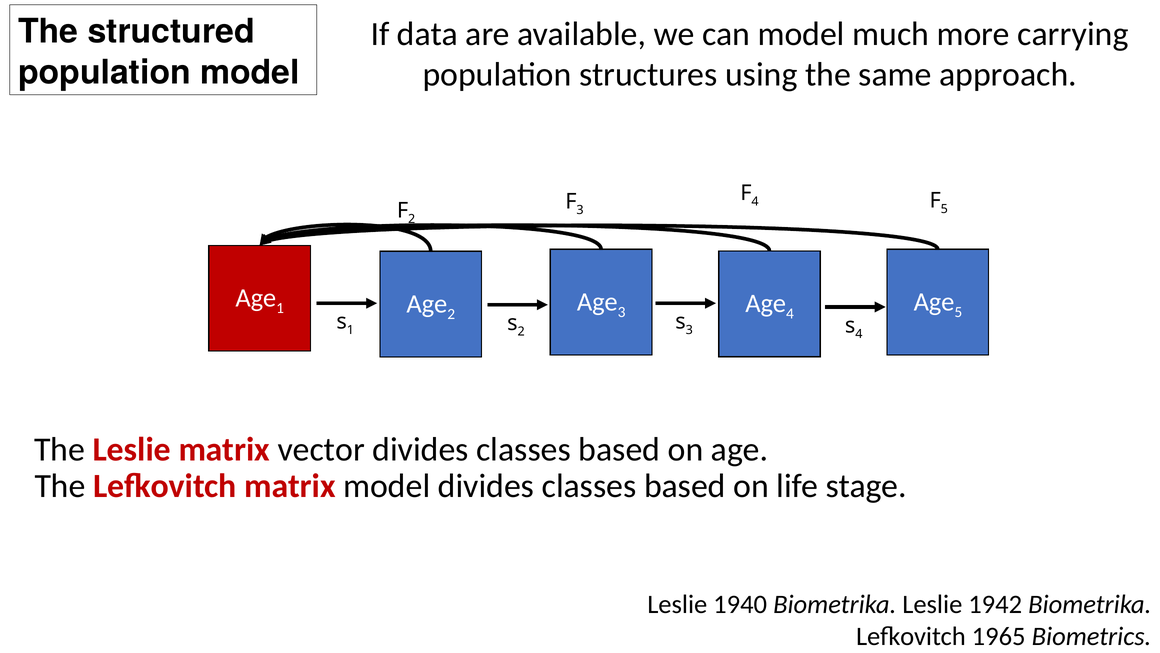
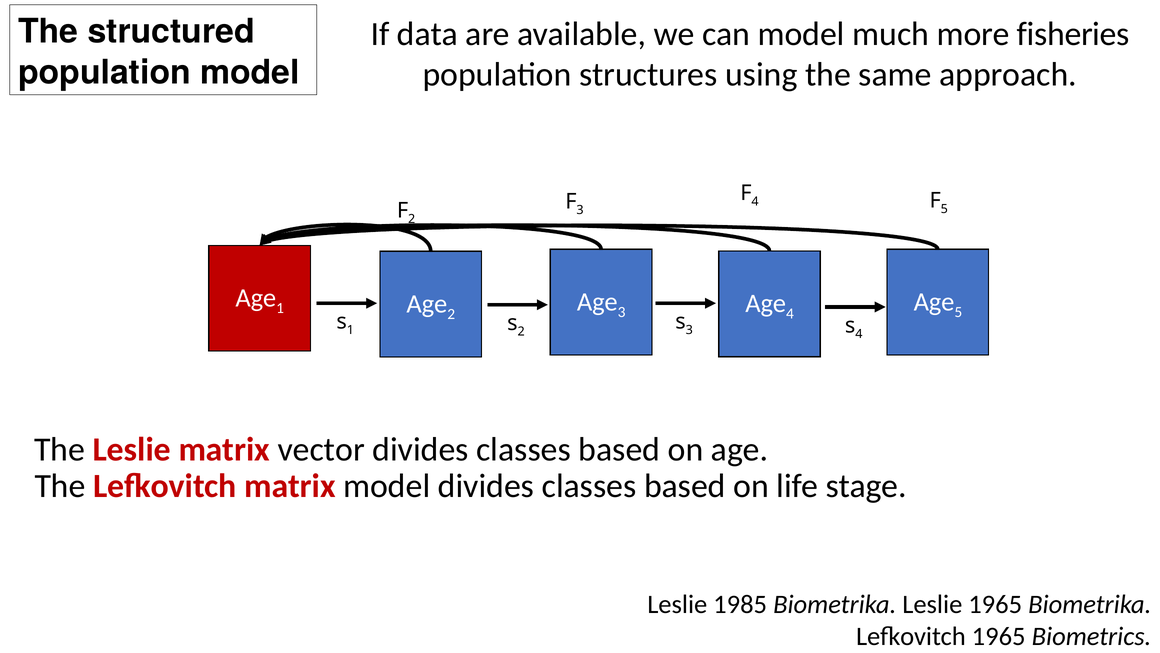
carrying: carrying -> fisheries (1073, 34)
1940: 1940 -> 1985 (740, 604)
Leslie 1942: 1942 -> 1965 (995, 604)
